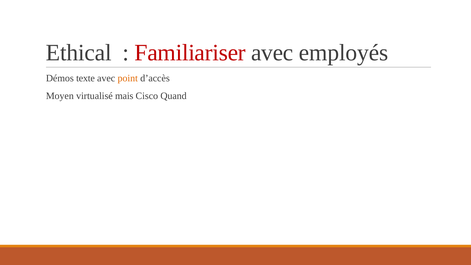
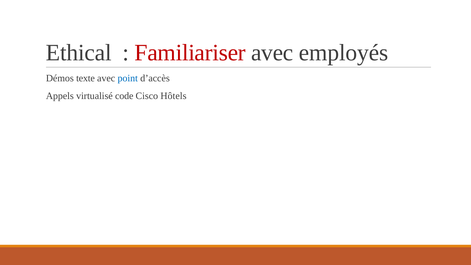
point colour: orange -> blue (128, 78)
Moyen: Moyen -> Appels (60, 96)
mais: mais -> code (124, 96)
Quand: Quand -> Hôtels (173, 96)
